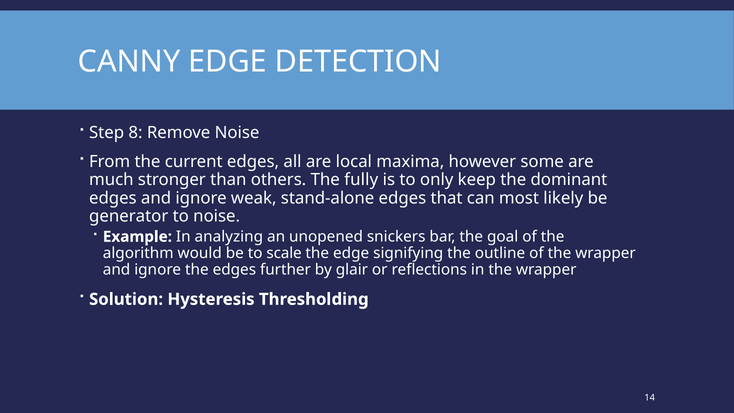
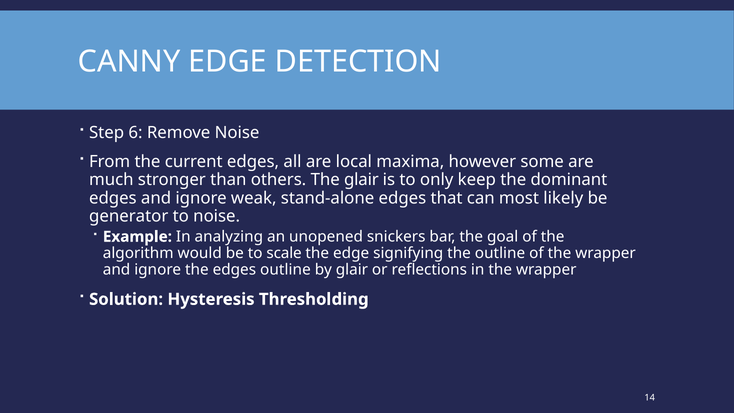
8: 8 -> 6 (135, 133)
The fully: fully -> glair (361, 180)
edges further: further -> outline (285, 270)
